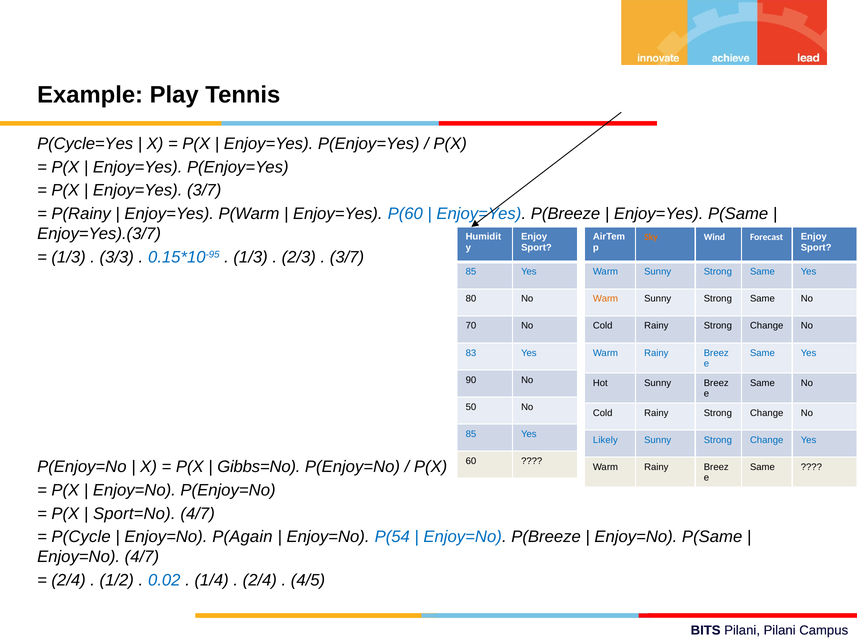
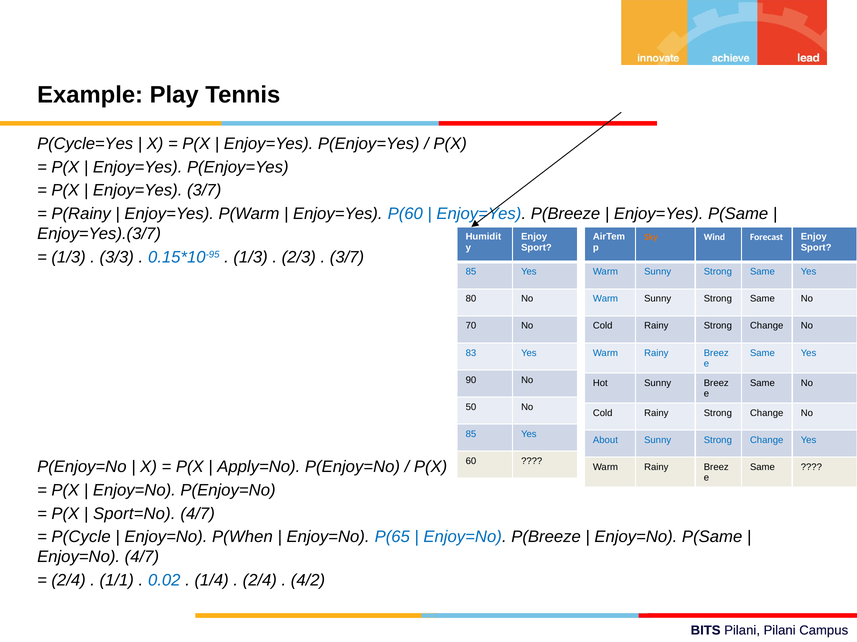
Warm colour: orange -> blue (605, 299)
Likely: Likely -> About (605, 440)
Gibbs=No: Gibbs=No -> Apply=No (259, 468)
P(Again: P(Again -> P(When (242, 538)
P(54: P(54 -> P(65 (392, 538)
1/2: 1/2 -> 1/1 (117, 581)
4/5: 4/5 -> 4/2 (308, 581)
